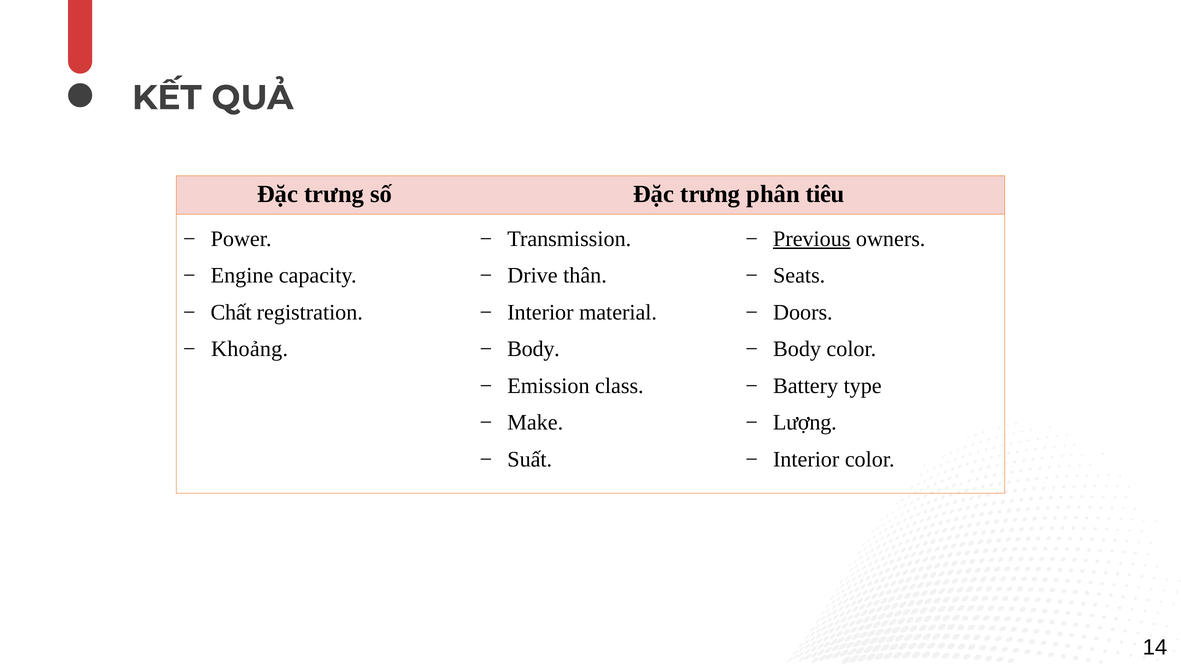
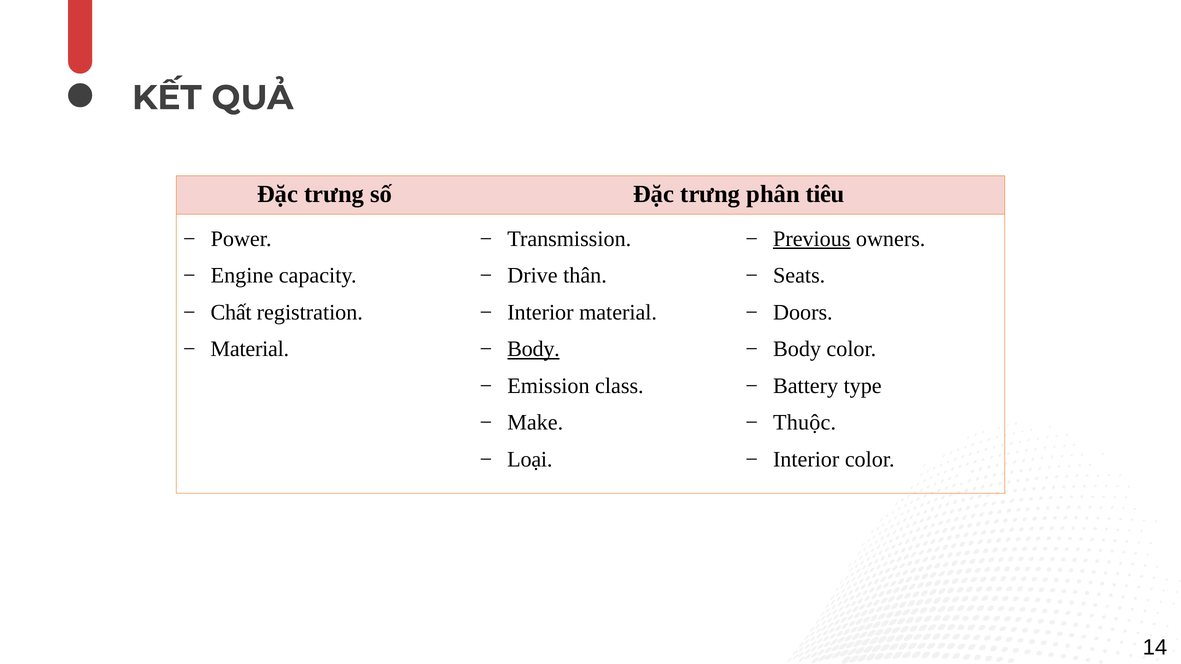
Khoảng: Khoảng -> Material (250, 349)
Body underline: none -> present (533, 349)
Lượng: Lượng -> Thuộc (805, 423)
Suất: Suất -> Loại (530, 460)
